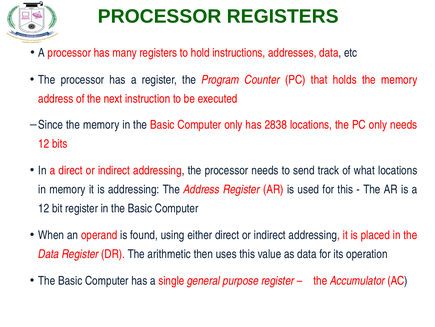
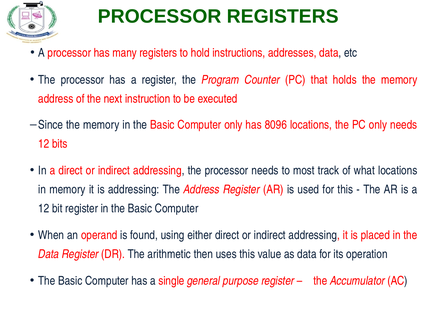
2838: 2838 -> 8096 (276, 125)
send: send -> most (304, 170)
